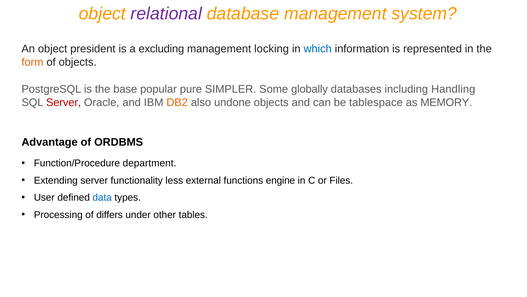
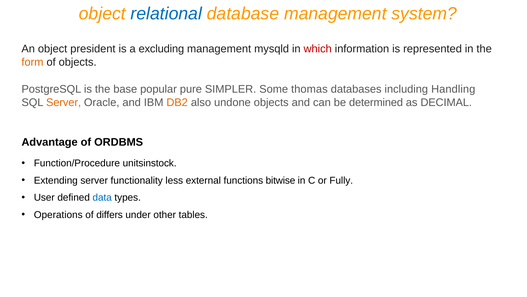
relational colour: purple -> blue (166, 14)
locking: locking -> mysqld (272, 49)
which colour: blue -> red (318, 49)
globally: globally -> thomas (309, 89)
Server colour: red -> orange (64, 102)
tablespace: tablespace -> determined (376, 102)
MEMORY: MEMORY -> DECIMAL (446, 102)
department: department -> unitsinstock (150, 163)
engine: engine -> bitwise (280, 180)
Files: Files -> Fully (341, 180)
Processing: Processing -> Operations (58, 214)
